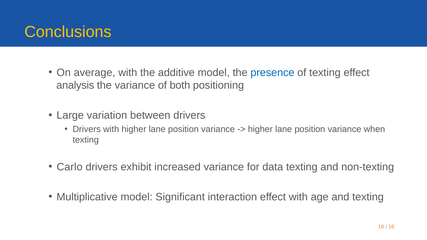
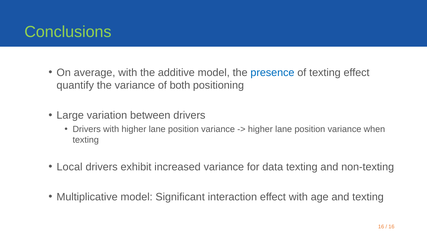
Conclusions colour: yellow -> light green (68, 32)
analysis: analysis -> quantify (75, 86)
Carlo: Carlo -> Local (70, 167)
